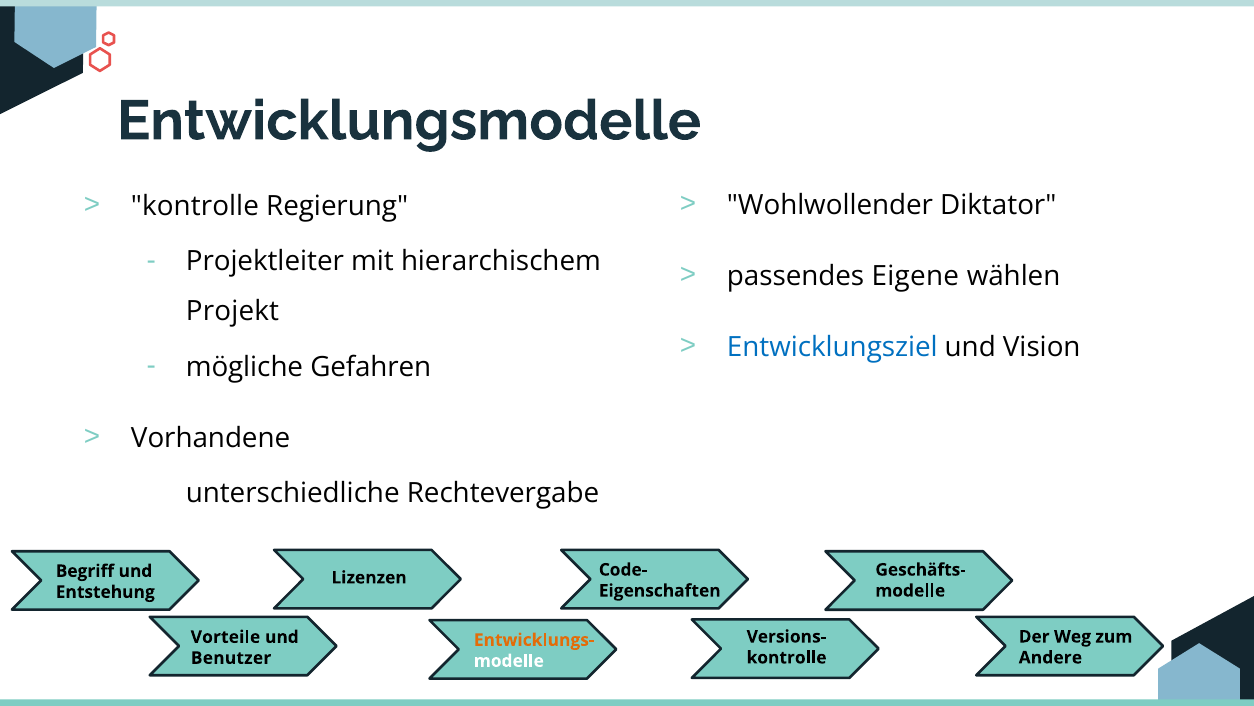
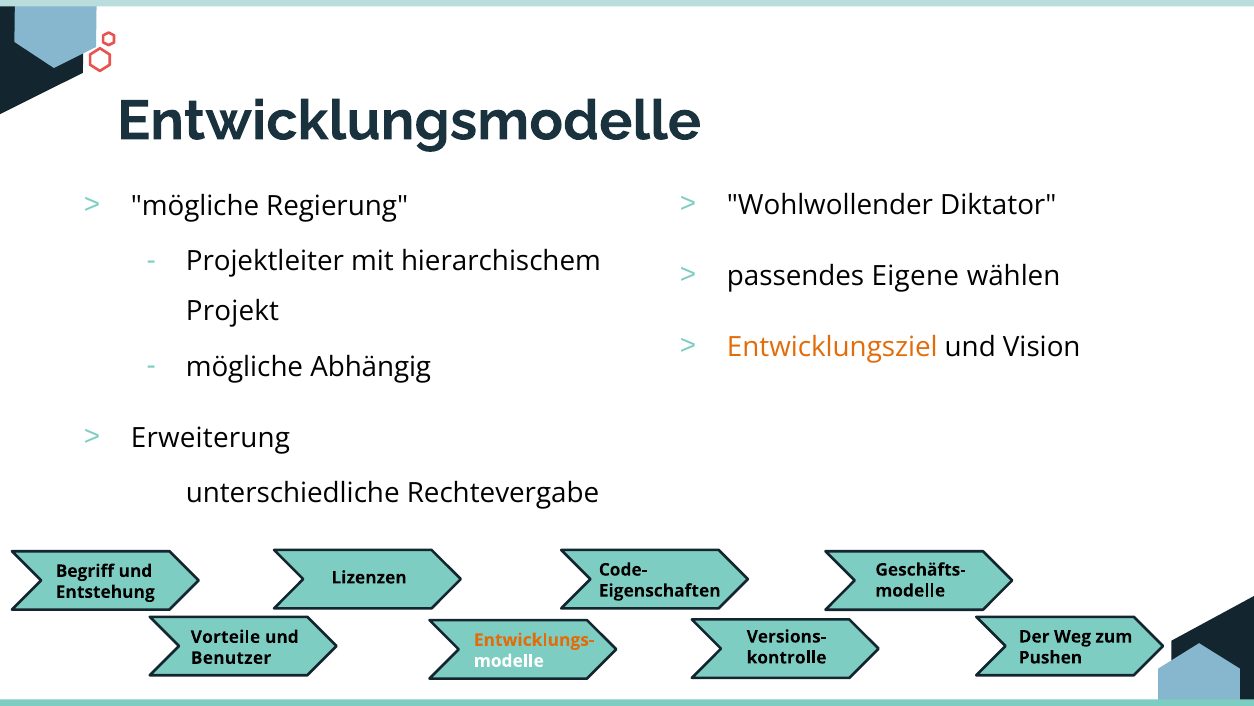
kontrolle: kontrolle -> mögliche (195, 206)
Entwicklungsziel colour: blue -> orange (832, 347)
Gefahren: Gefahren -> Abhängig (371, 367)
Vorhandene: Vorhandene -> Erweiterung (210, 438)
Andere: Andere -> Pushen (1050, 657)
